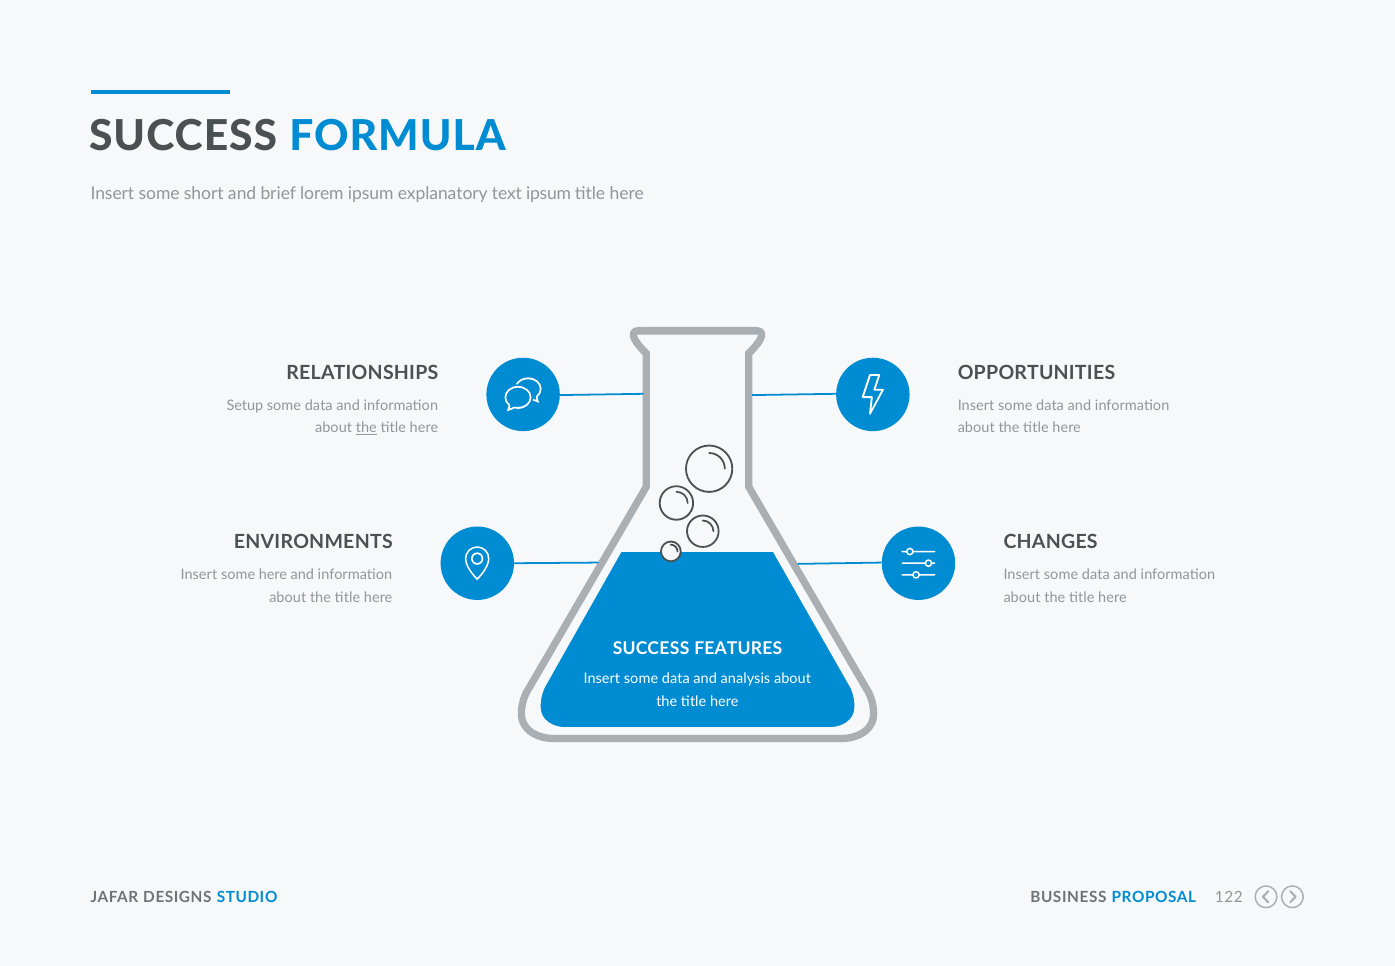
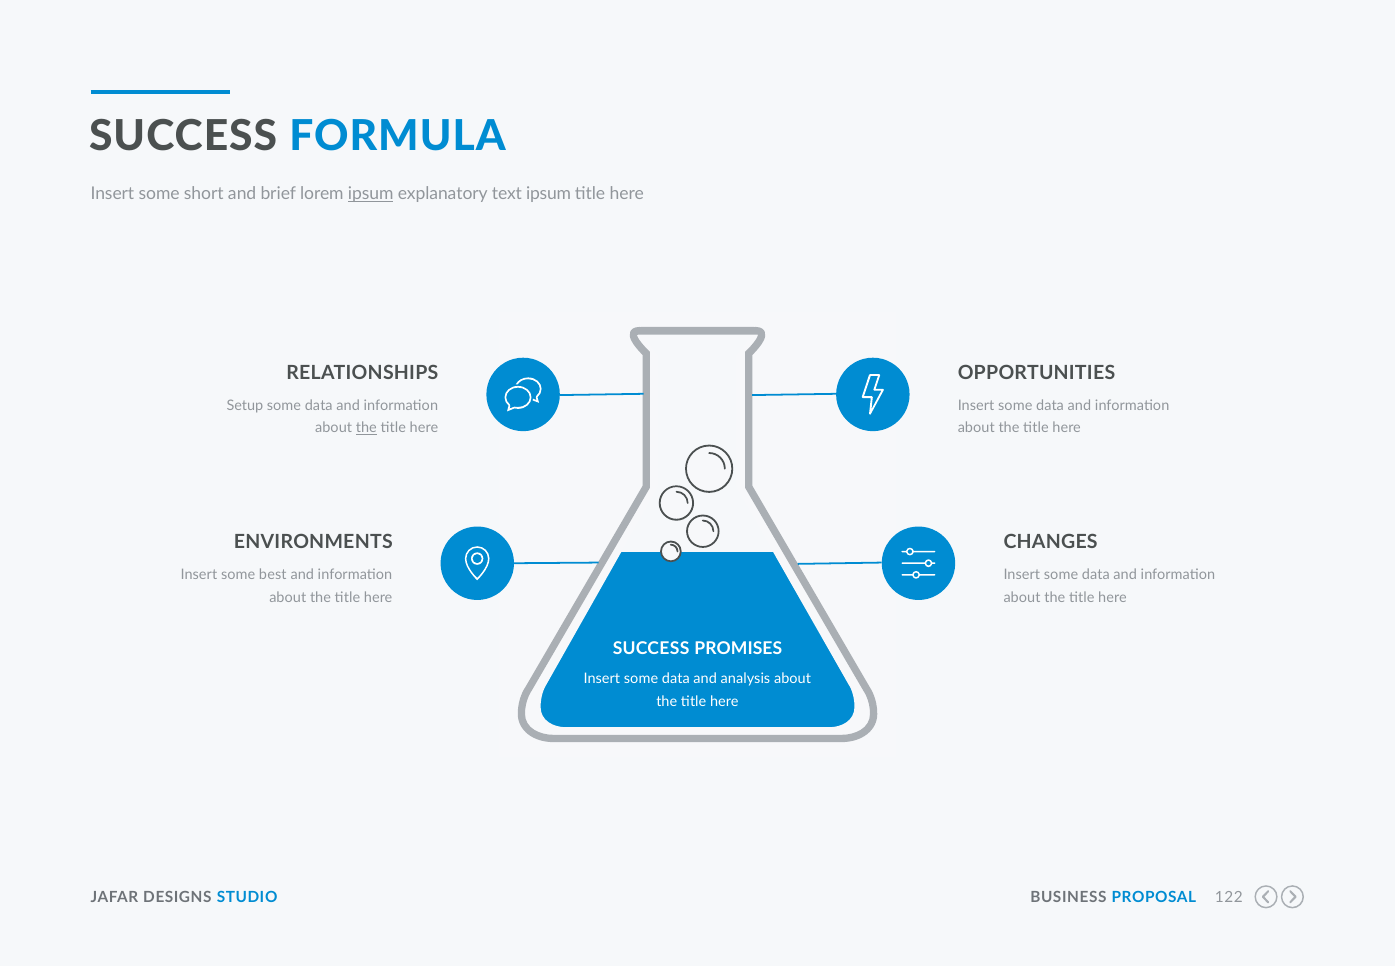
ipsum underline: none -> present (371, 194)
some here: here -> best (273, 575)
FEATURES: FEATURES -> PROMISES (738, 649)
